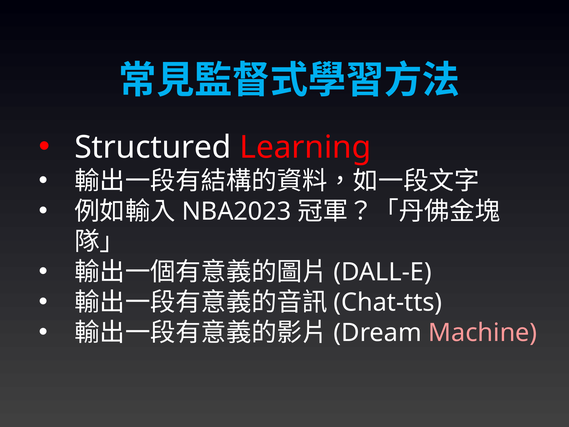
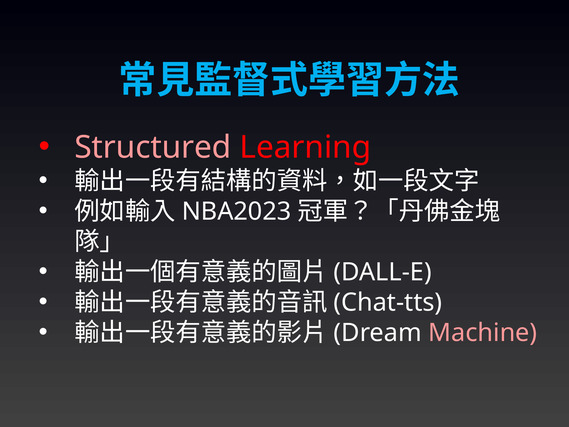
Structured colour: white -> pink (153, 147)
